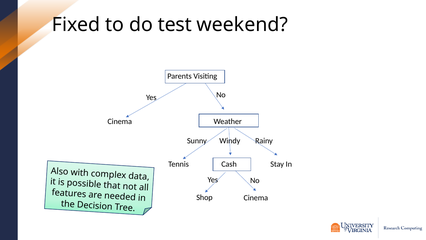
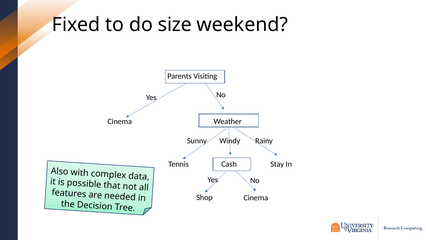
test: test -> size (175, 25)
